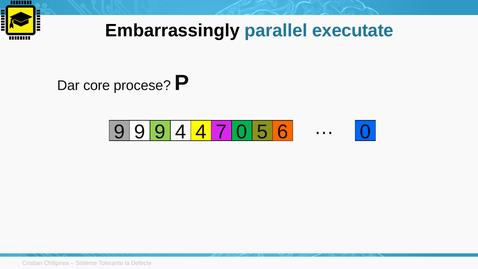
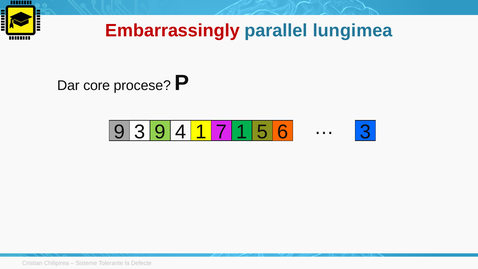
Embarrassingly colour: black -> red (172, 30)
executate: executate -> lungimea (353, 30)
9: 9 -> 3 (140, 132)
4 4: 4 -> 1 (201, 132)
7 0: 0 -> 1 (242, 132)
6 0: 0 -> 3 (365, 132)
